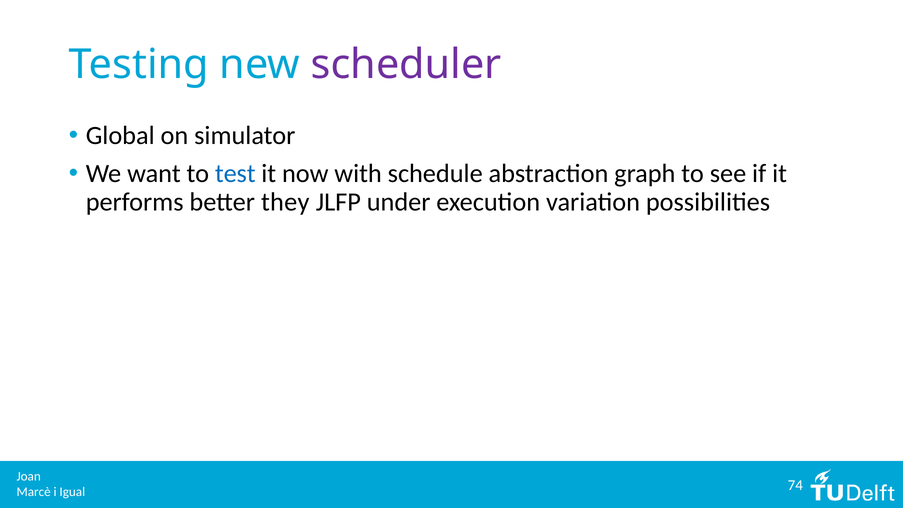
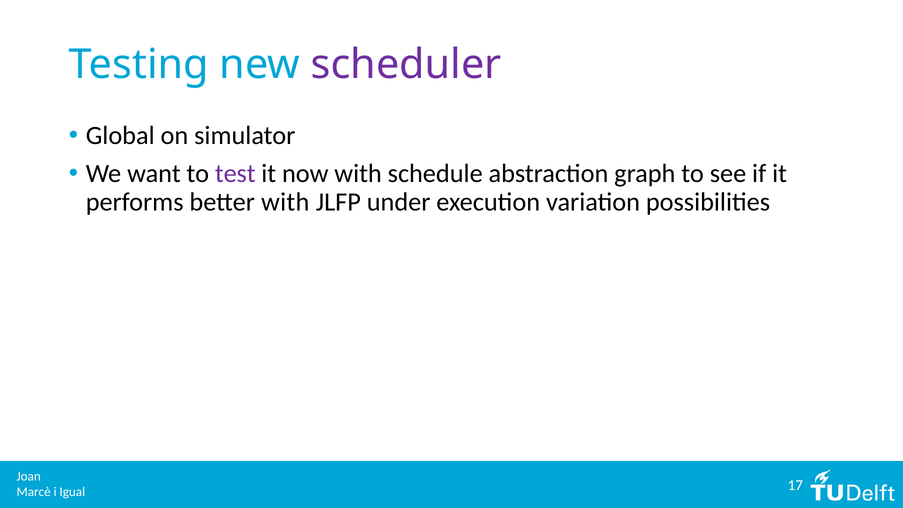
test colour: blue -> purple (235, 174)
better they: they -> with (285, 202)
74: 74 -> 17 (795, 485)
